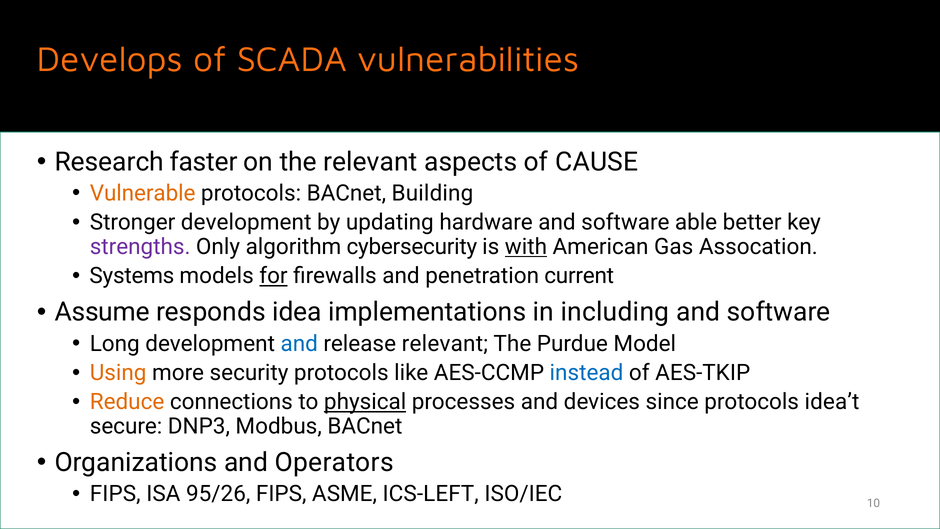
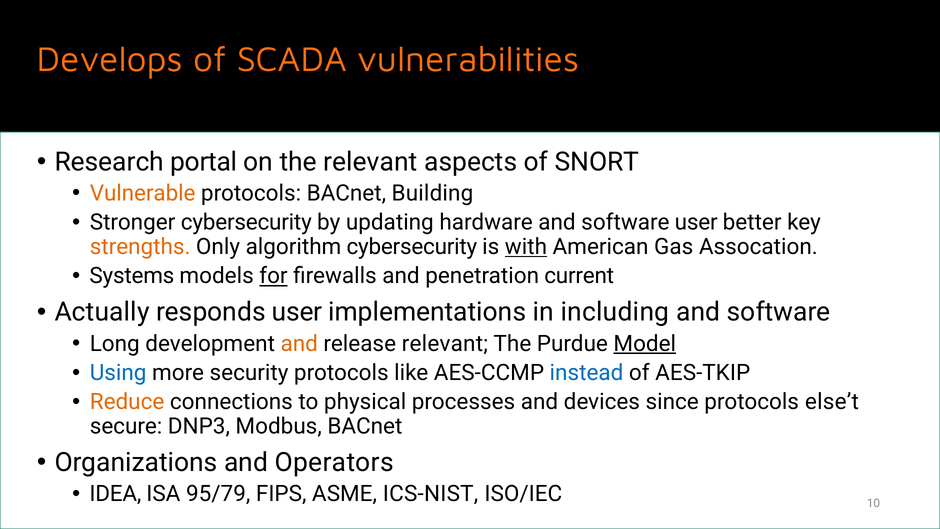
faster: faster -> portal (204, 162)
CAUSE: CAUSE -> SNORT (597, 162)
Stronger development: development -> cybersecurity (246, 222)
software able: able -> user (696, 222)
strengths colour: purple -> orange (140, 247)
Assume: Assume -> Actually (102, 312)
responds idea: idea -> user (297, 312)
and colour: blue -> orange (299, 343)
Model underline: none -> present (645, 343)
Using colour: orange -> blue (118, 373)
physical underline: present -> none (365, 402)
idea’t: idea’t -> else’t (832, 402)
FIPS: FIPS -> IDEA (115, 494)
95/26: 95/26 -> 95/79 (218, 494)
ICS-LEFT: ICS-LEFT -> ICS-NIST (431, 494)
